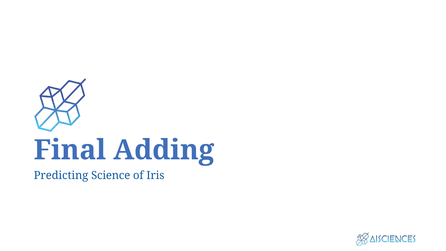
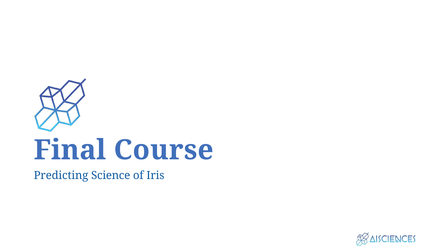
Adding: Adding -> Course (164, 150)
